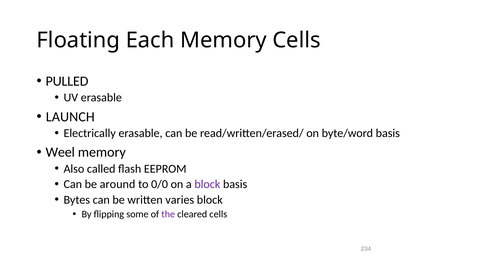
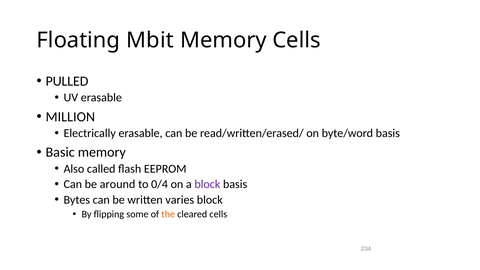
Each: Each -> Mbit (150, 40)
LAUNCH: LAUNCH -> MILLION (70, 117)
Weel: Weel -> Basic (60, 152)
0/0: 0/0 -> 0/4 (160, 184)
the colour: purple -> orange (168, 214)
